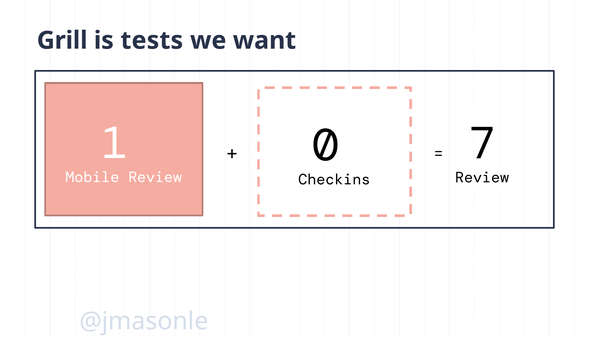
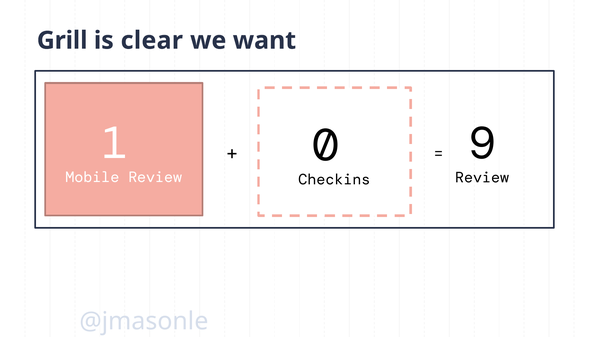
tests: tests -> clear (152, 40)
7: 7 -> 9 (482, 144)
